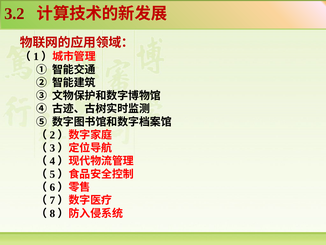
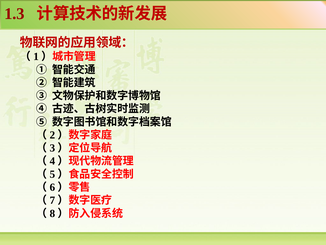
3.2: 3.2 -> 1.3 (14, 14)
